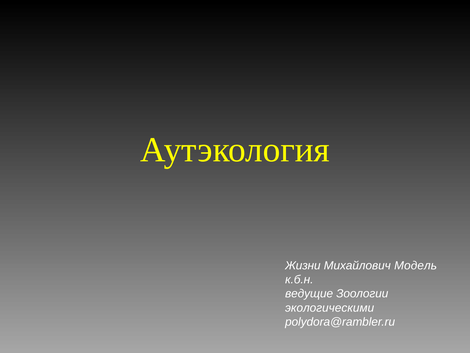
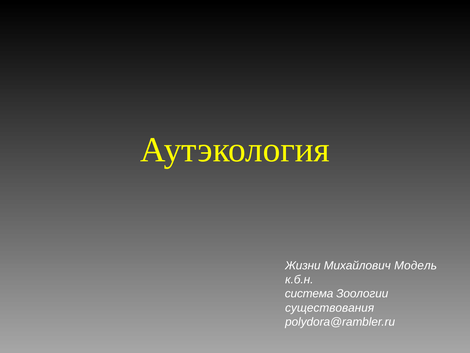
ведущие: ведущие -> система (309, 293)
экологическими: экологическими -> существования (330, 307)
